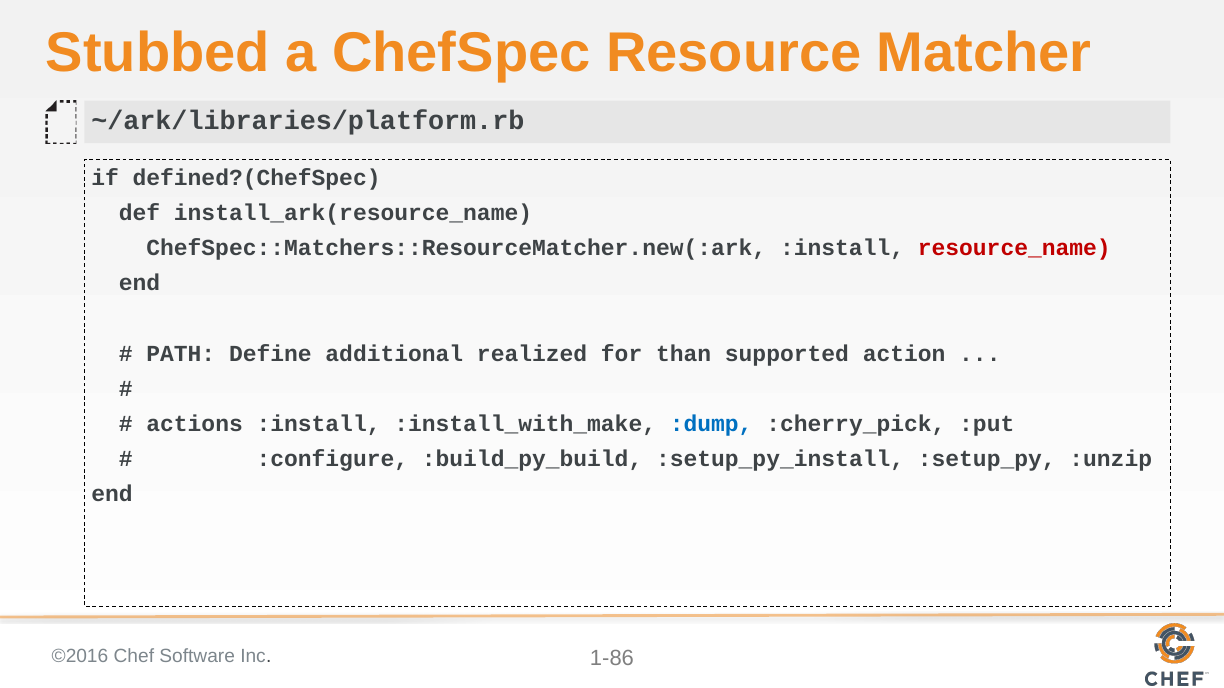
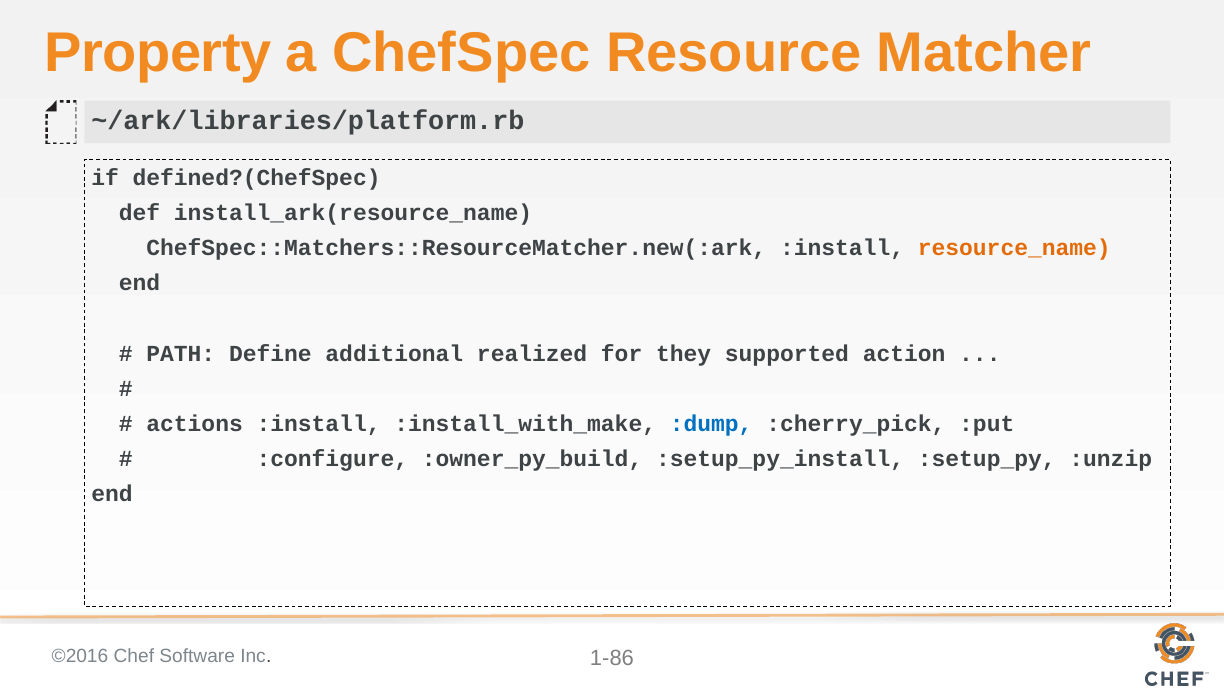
Stubbed: Stubbed -> Property (158, 53)
resource_name colour: red -> orange (1014, 248)
than: than -> they (684, 354)
:build_py_build: :build_py_build -> :owner_py_build (532, 459)
